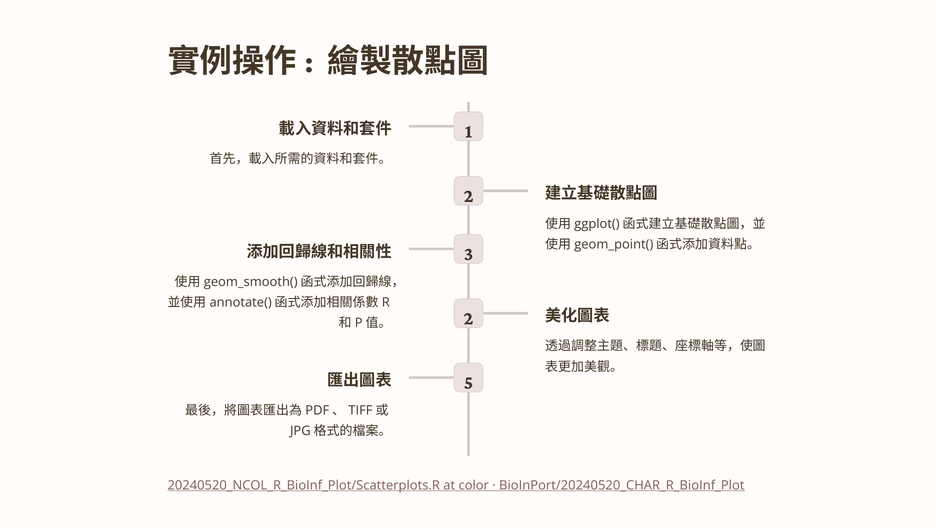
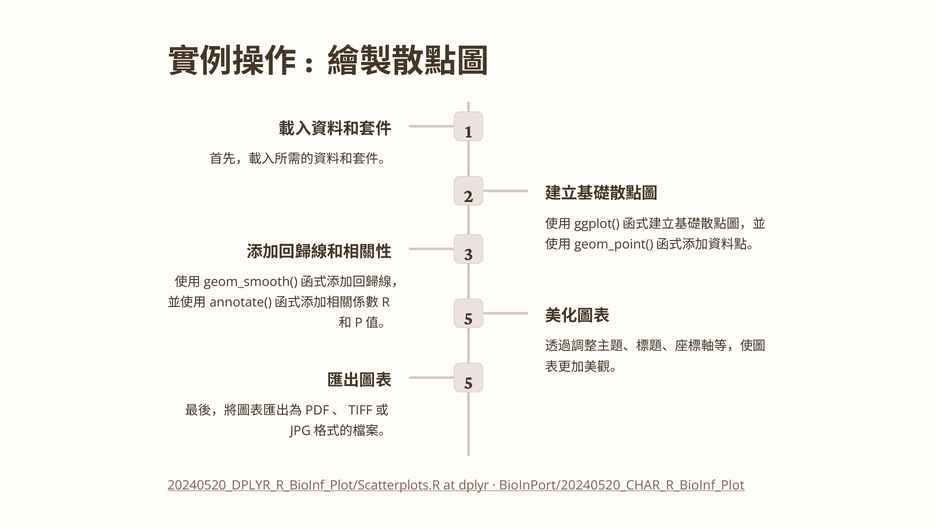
2: 2 -> 5 (468, 318)
20240520_NCOL_R_BioInf_Plot/Scatterplots.R: 20240520_NCOL_R_BioInf_Plot/Scatterplots.R -> 20240520_DPLYR_R_BioInf_Plot/Scatterplots.R (304, 485)
color: color -> dplyr (474, 485)
